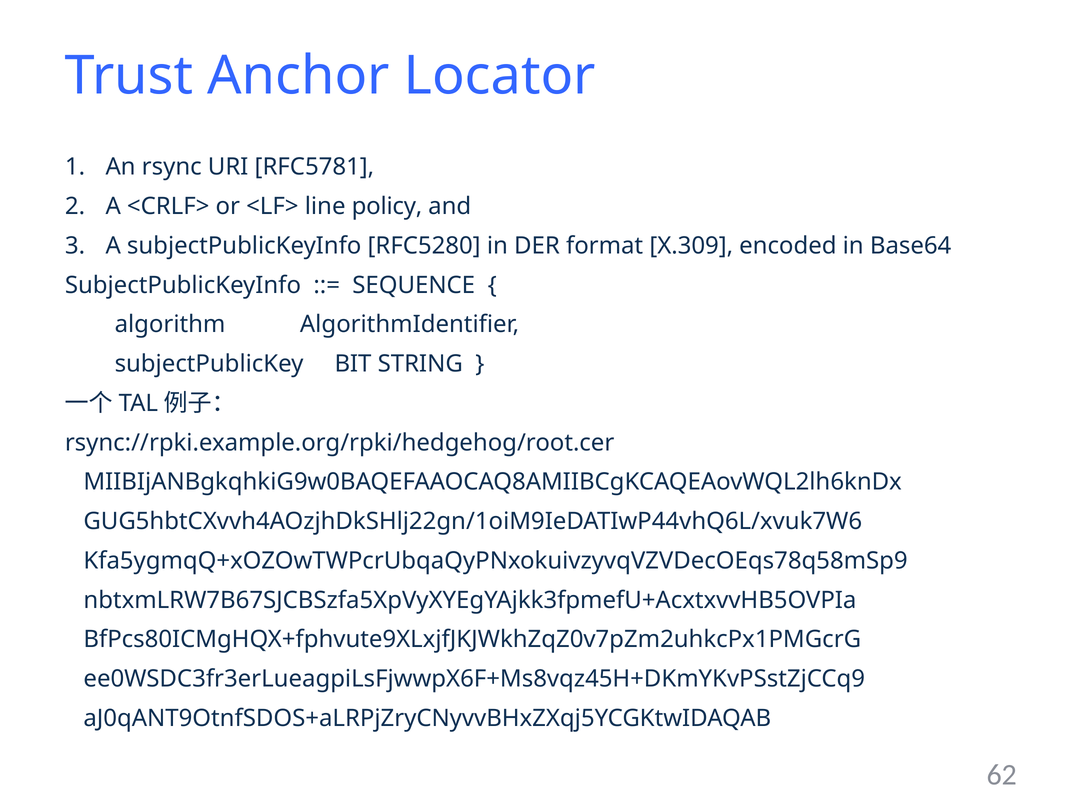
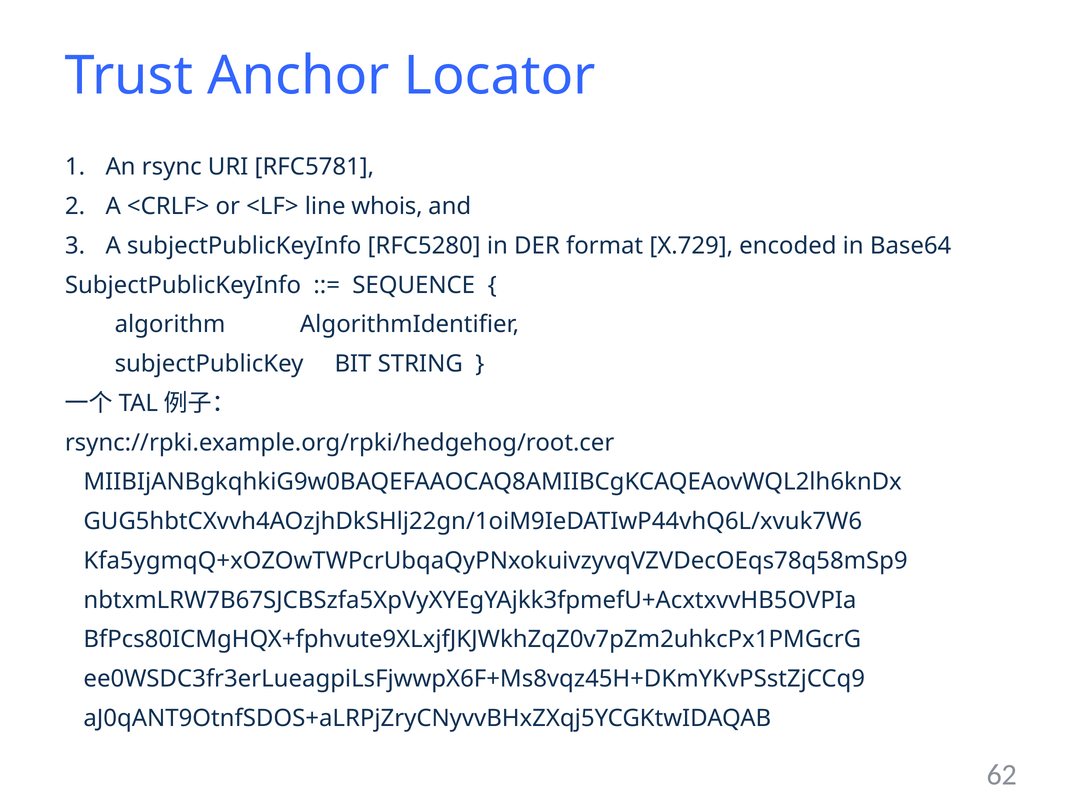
policy: policy -> whois (387, 206)
X.309: X.309 -> X.729 (691, 246)
